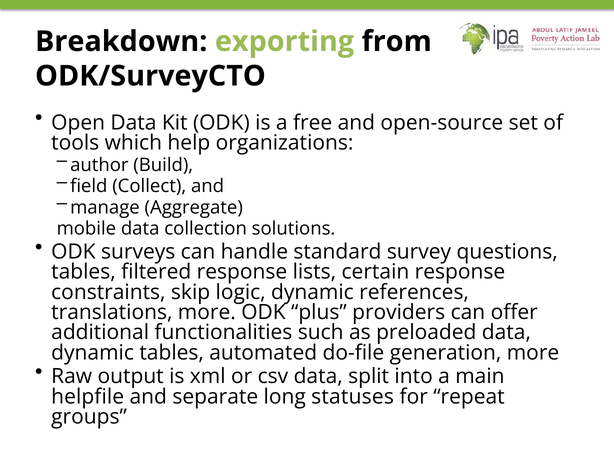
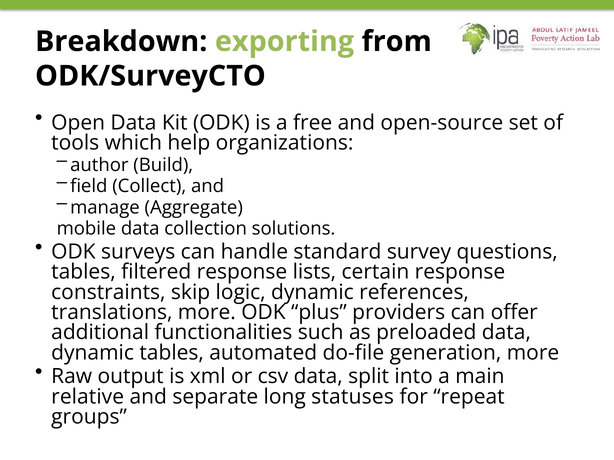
helpfile: helpfile -> relative (88, 397)
